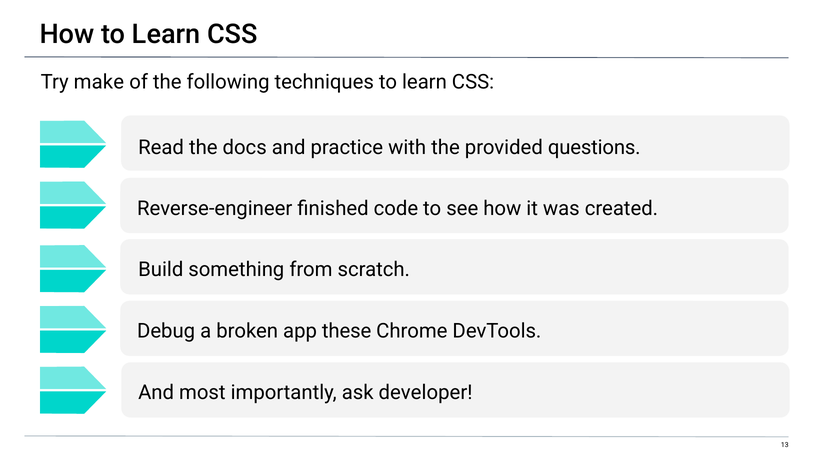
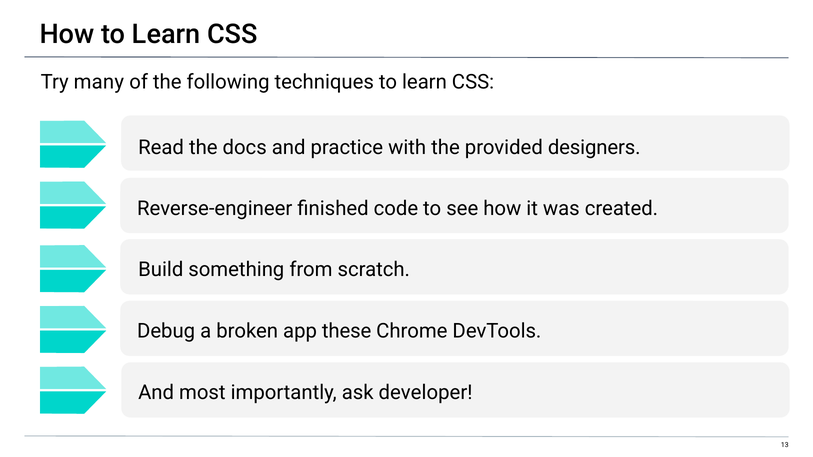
make: make -> many (99, 82)
questions: questions -> designers (594, 148)
